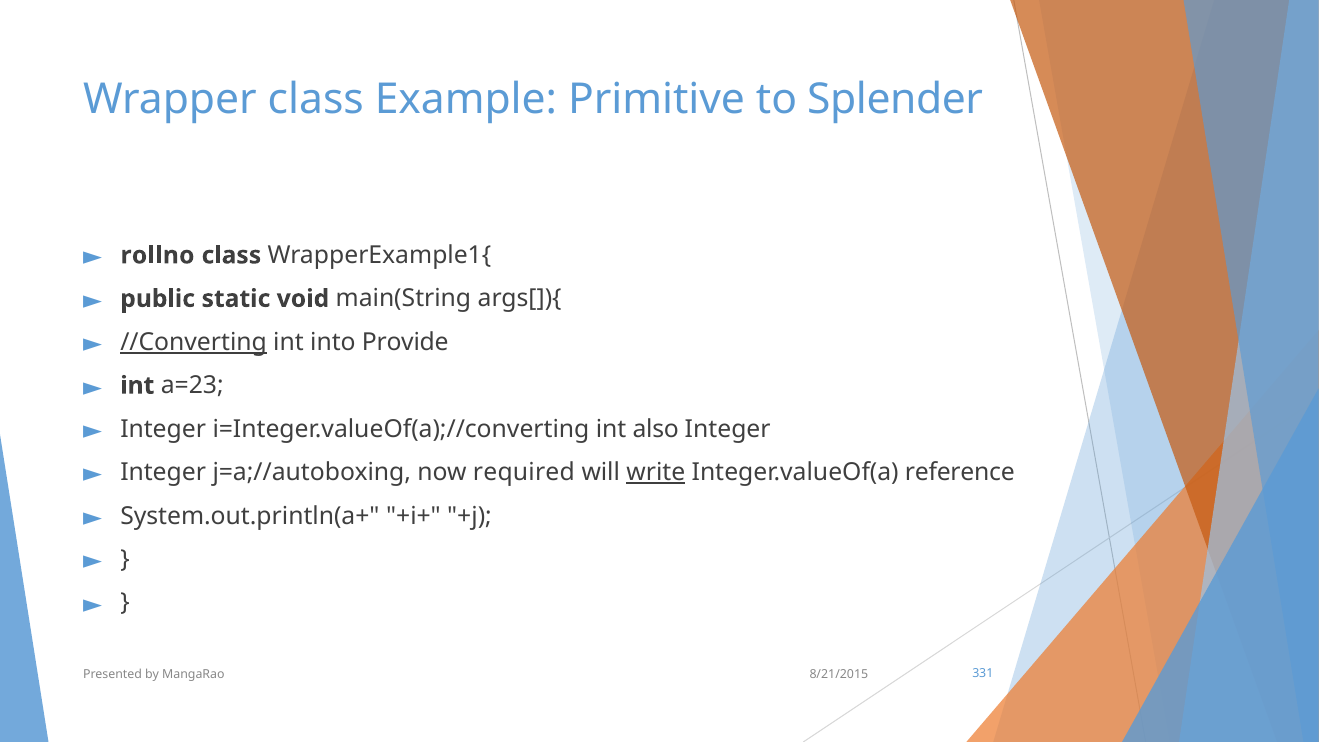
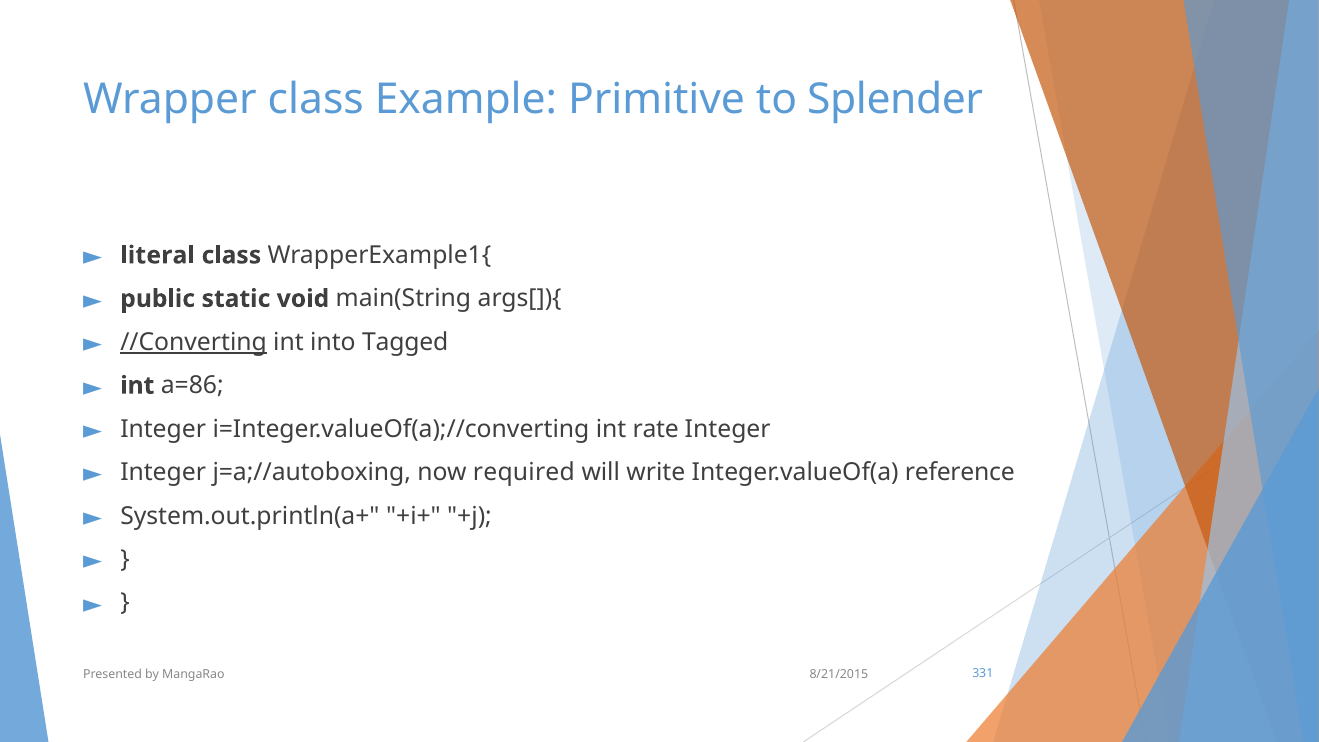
rollno: rollno -> literal (158, 255)
Provide: Provide -> Tagged (405, 342)
a=23: a=23 -> a=86 (192, 386)
also: also -> rate (656, 429)
write underline: present -> none (656, 472)
